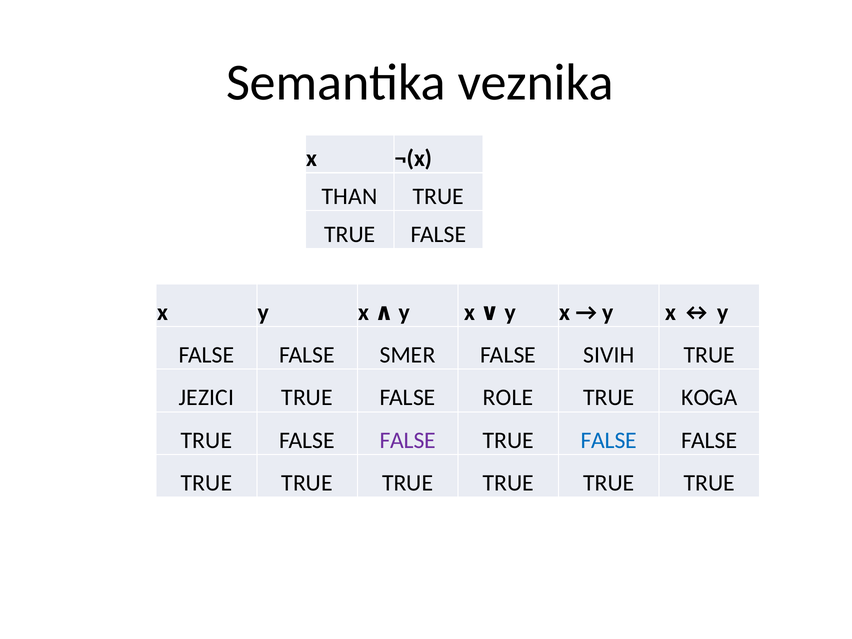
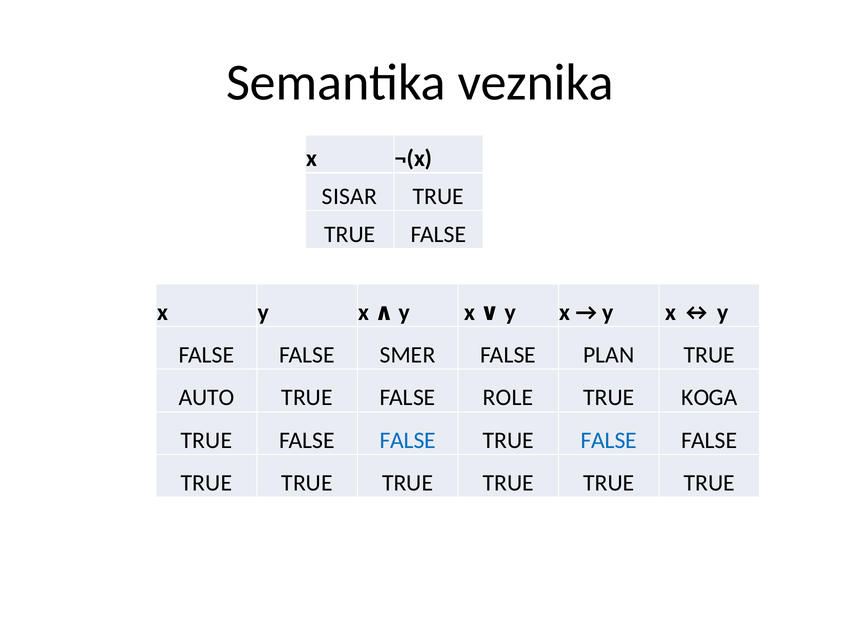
THAN: THAN -> SISAR (350, 196)
SIVIH: SIVIH -> PLAN (609, 355)
JEZICI: JEZICI -> AUTO (207, 398)
FALSE colour: purple -> blue (408, 440)
